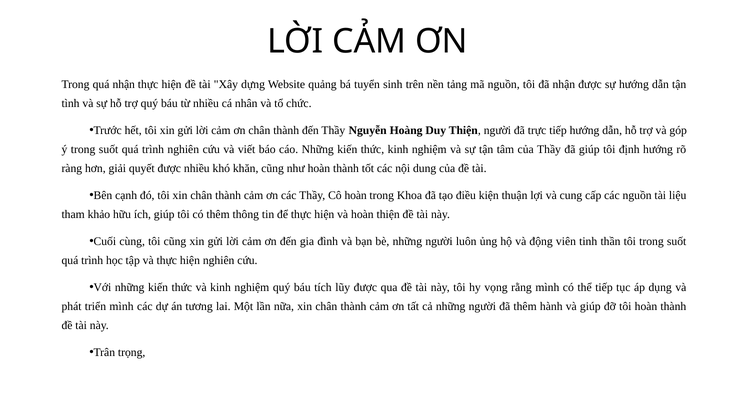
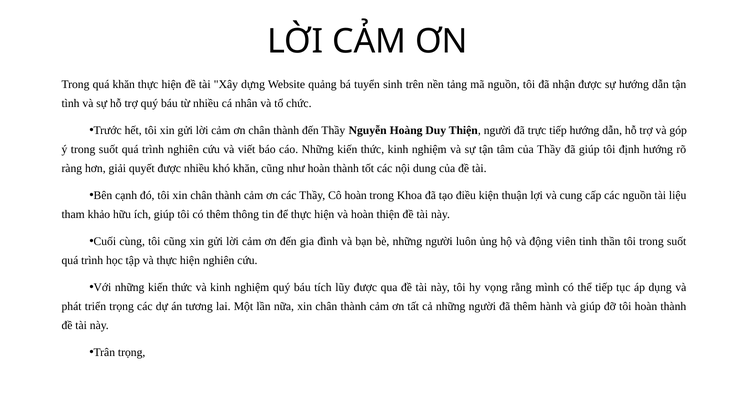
quá nhận: nhận -> khăn (124, 84)
triển mình: mình -> trọng (122, 306)
